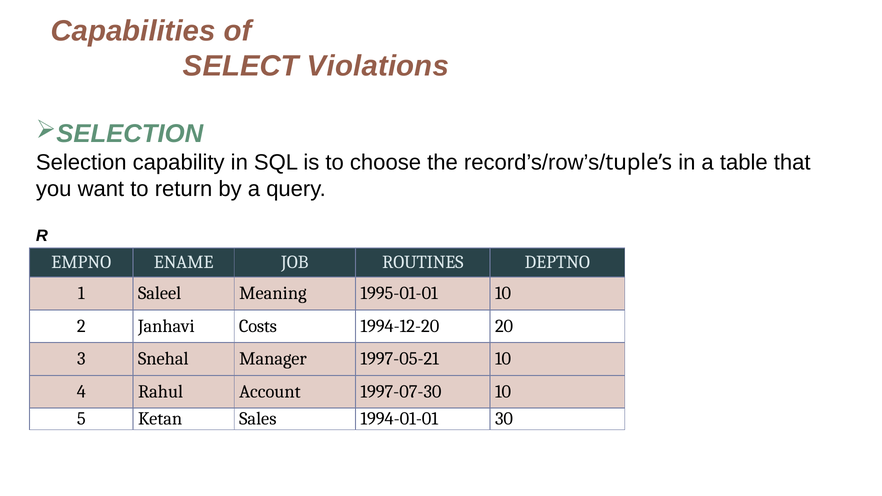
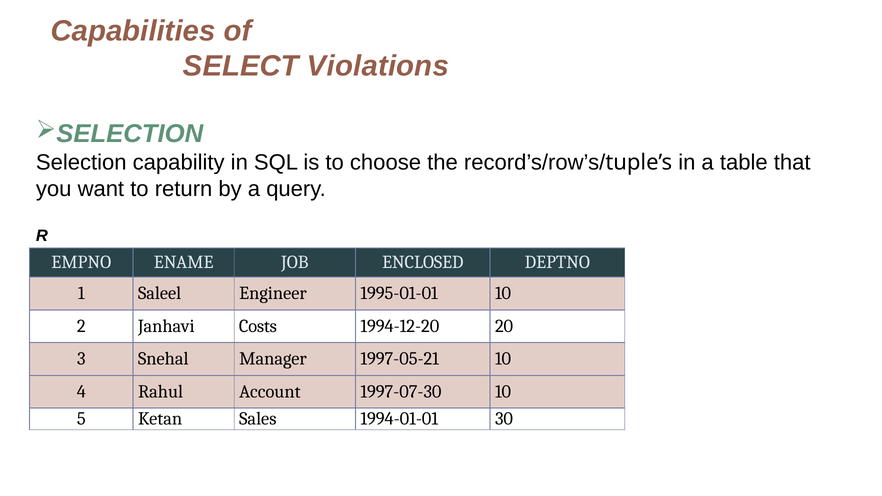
ROUTINES: ROUTINES -> ENCLOSED (423, 262)
Meaning: Meaning -> Engineer (273, 293)
